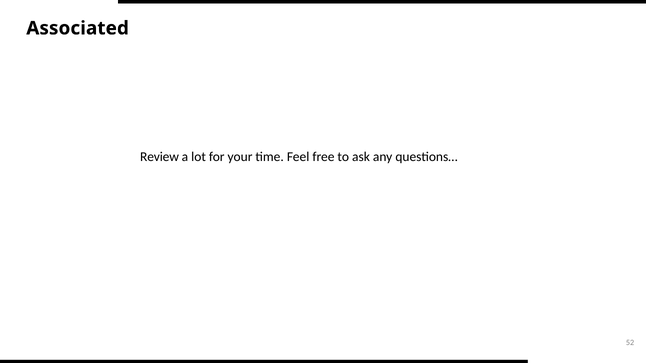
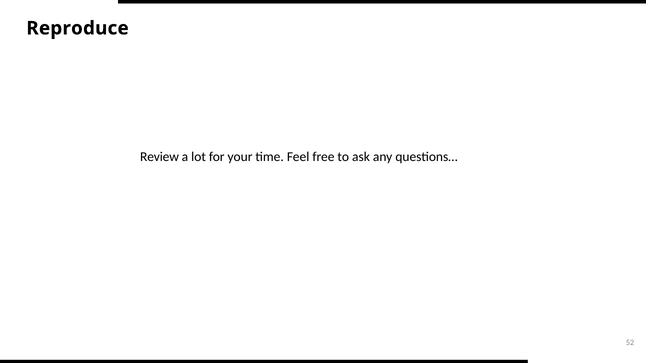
Associated: Associated -> Reproduce (78, 28)
